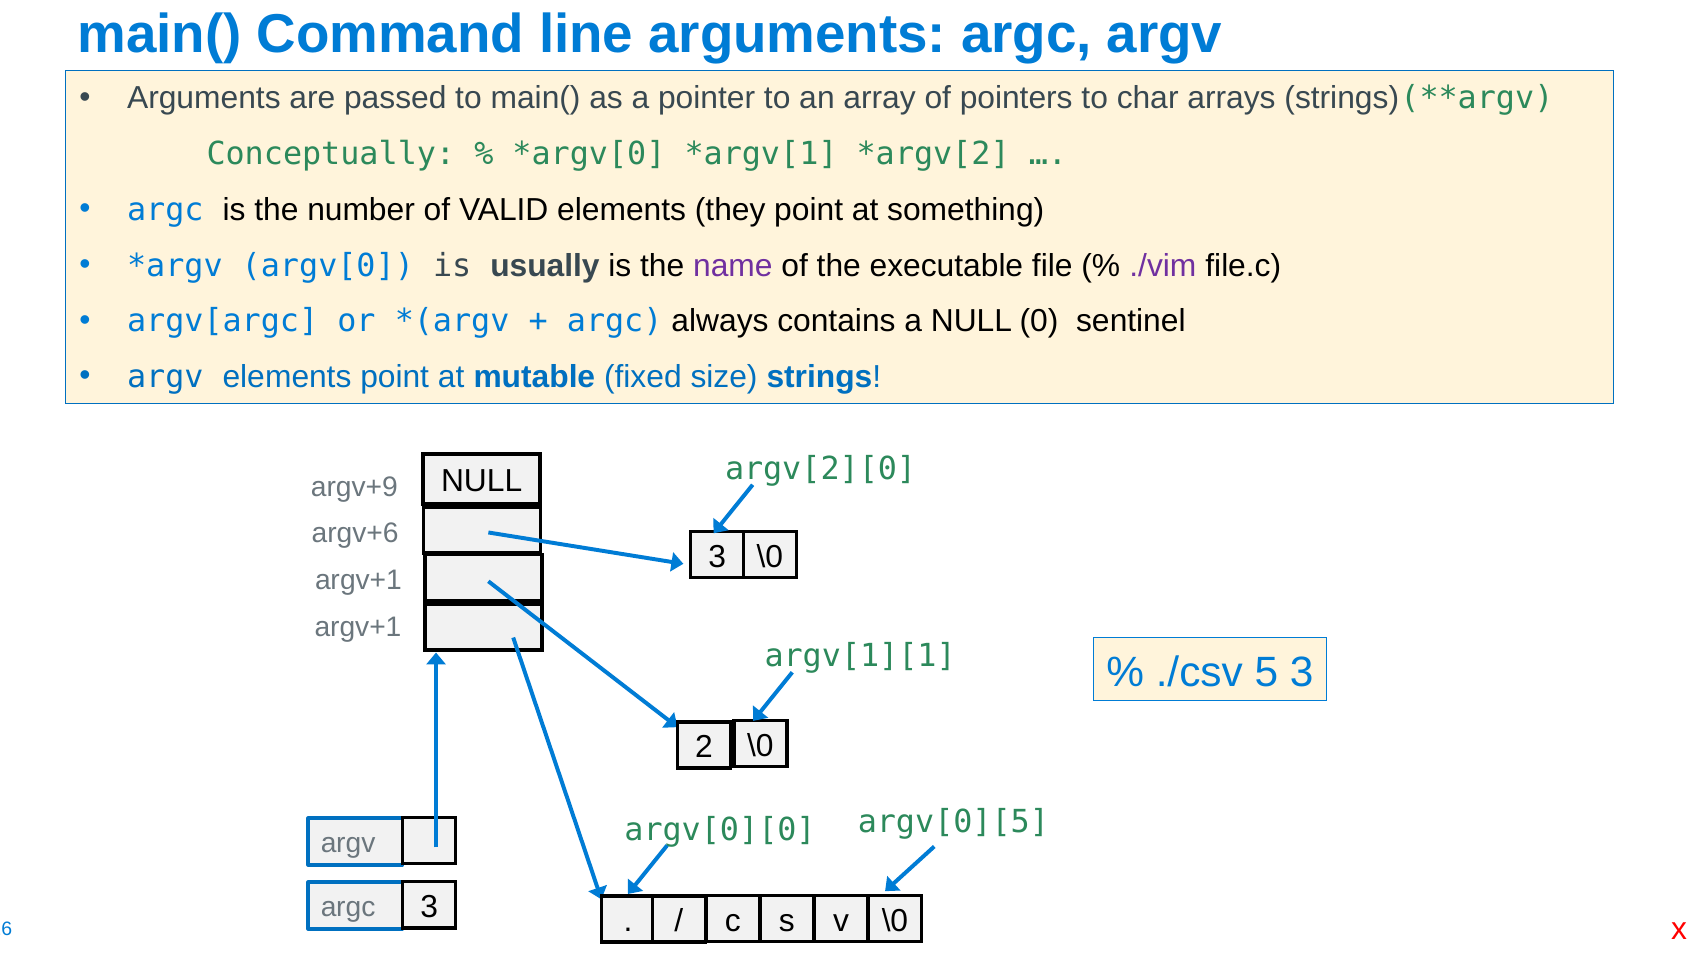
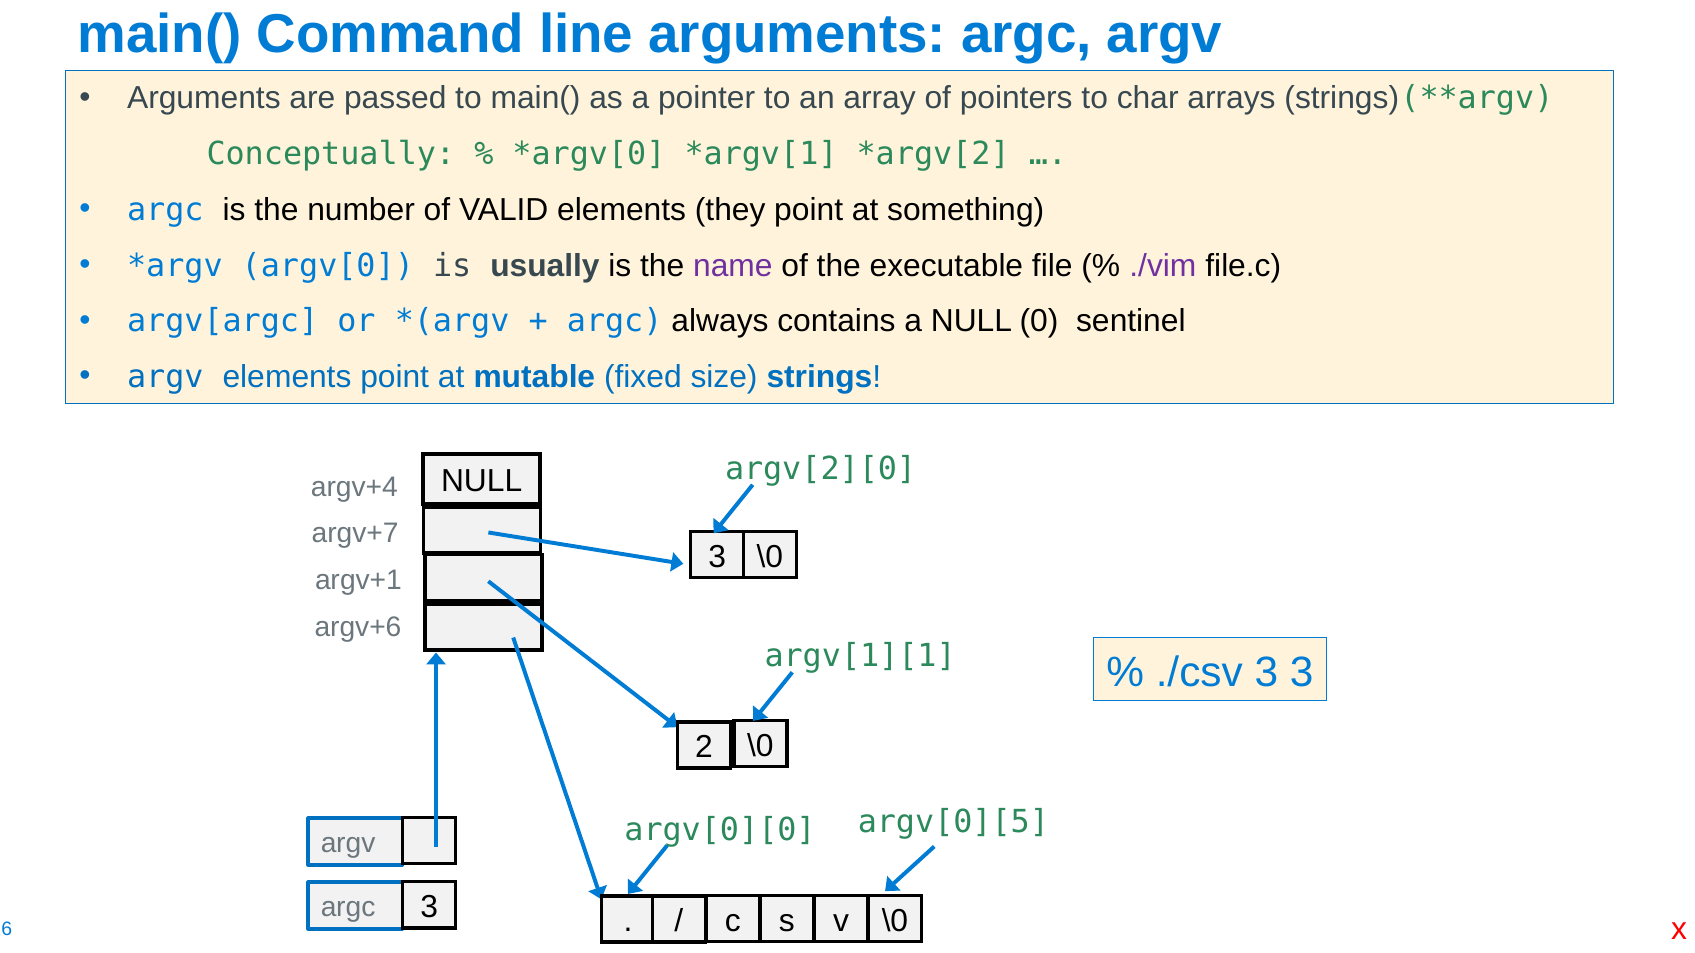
argv+9: argv+9 -> argv+4 (354, 488)
argv+6: argv+6 -> argv+7 (355, 533)
argv+1: argv+1 -> argv+6 (358, 628)
./csv 5: 5 -> 3 (1267, 672)
